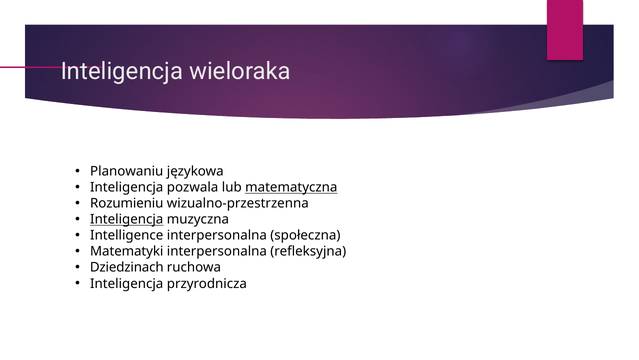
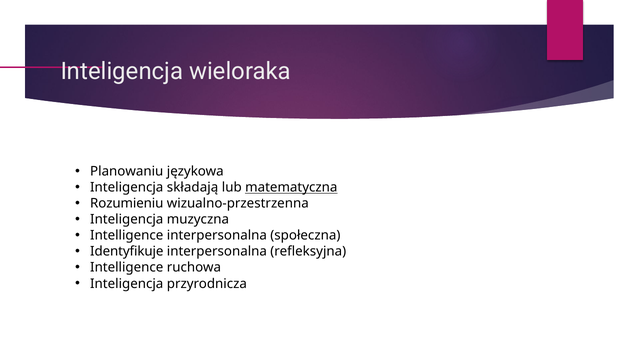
pozwala: pozwala -> składają (193, 187)
Inteligencja underline: present -> none (127, 219)
Matematyki: Matematyki -> Identyfikuje (127, 251)
Dziedzinach: Dziedzinach -> Intelligence (127, 267)
